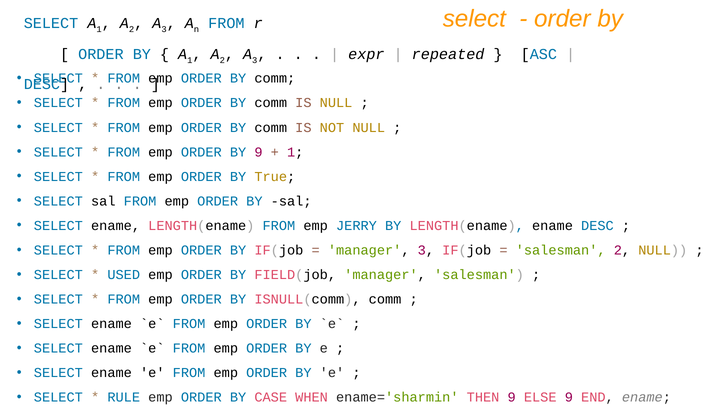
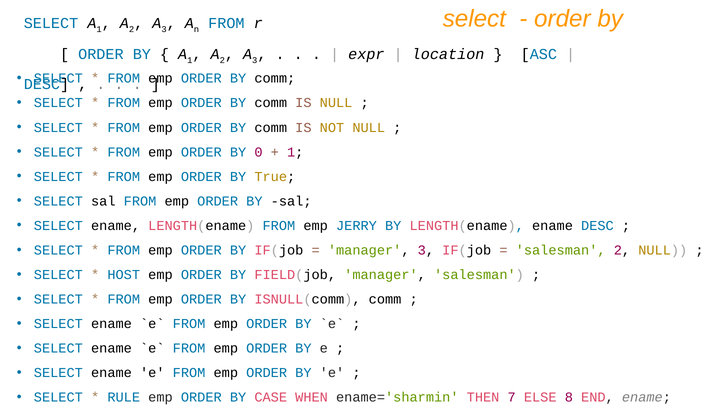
repeated: repeated -> location (448, 54)
BY 9: 9 -> 0 (258, 152)
USED: USED -> HOST (124, 274)
THEN 9: 9 -> 7 (512, 397)
ELSE 9: 9 -> 8 (569, 397)
